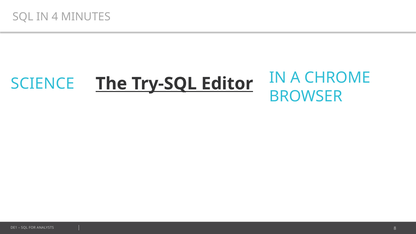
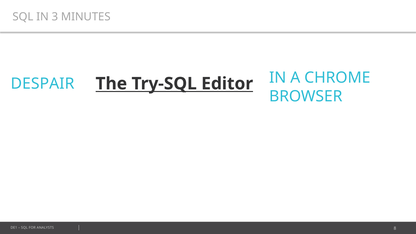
4: 4 -> 3 (55, 17)
SCIENCE: SCIENCE -> DESPAIR (43, 84)
